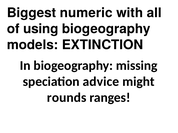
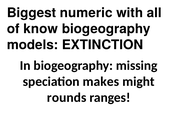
using: using -> know (41, 29)
advice: advice -> makes (101, 82)
